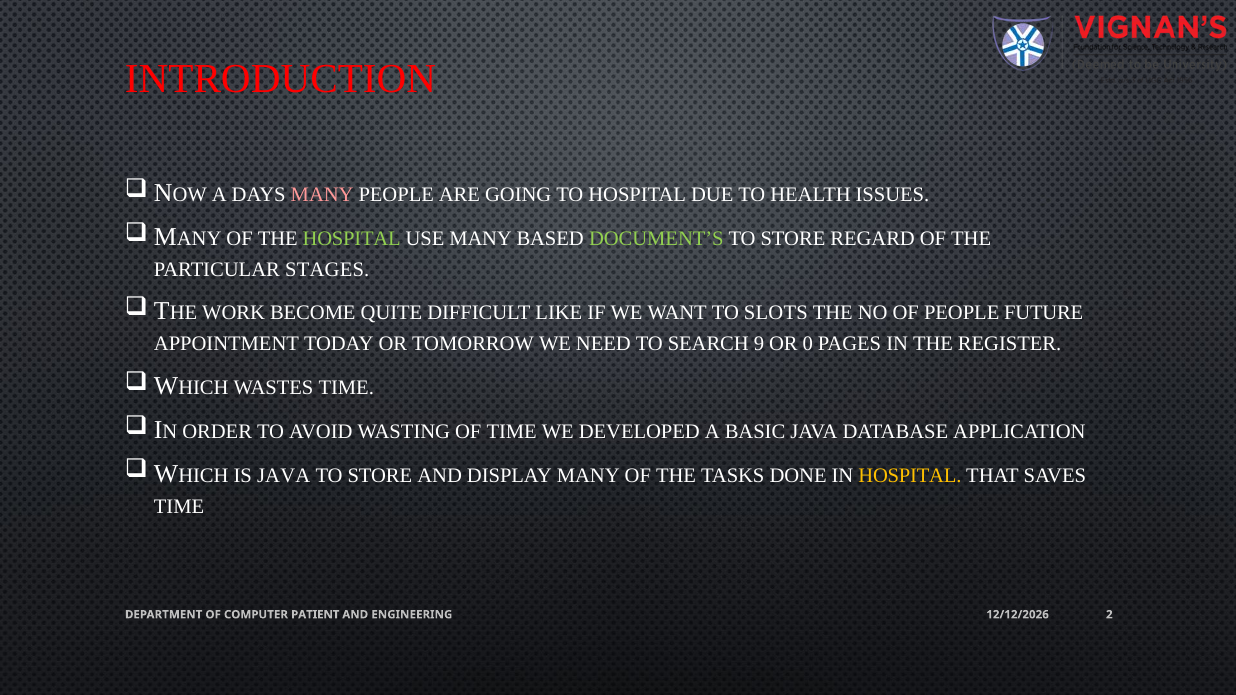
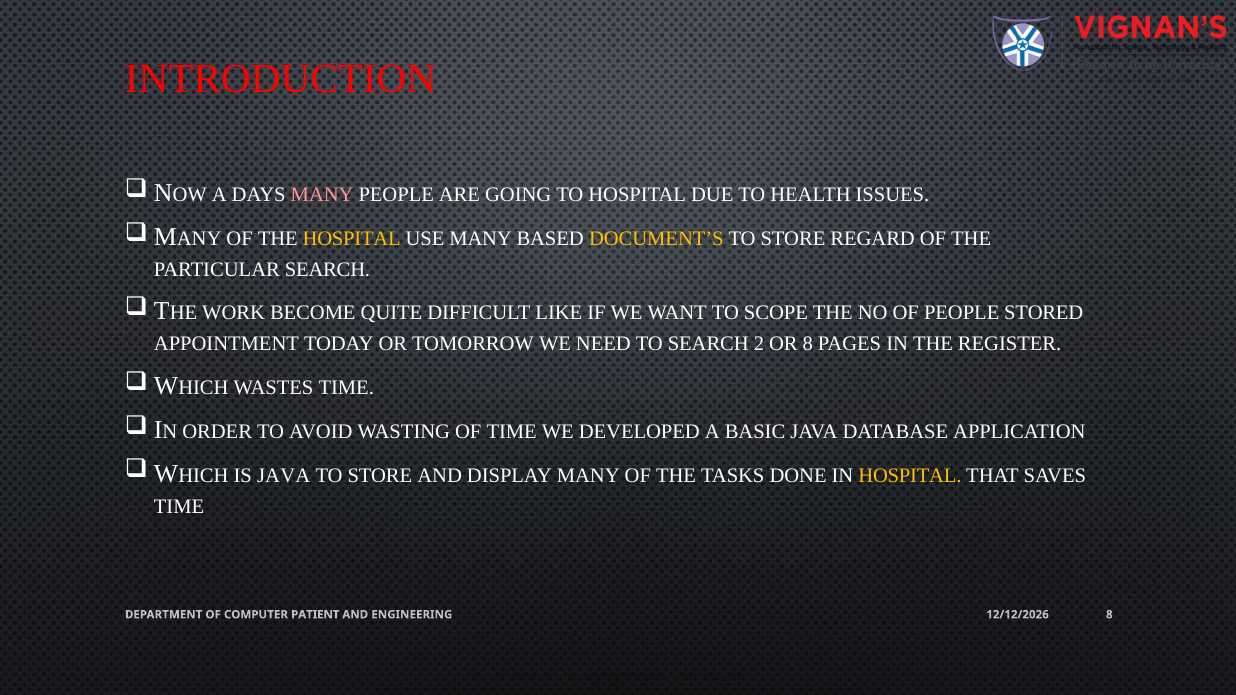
HOSPITAL colour: light green -> yellow (352, 239)
DOCUMENT’S colour: light green -> yellow (656, 239)
PARTICULAR STAGES: STAGES -> SEARCH (327, 269)
SLOTS: SLOTS -> SCOPE (776, 313)
FUTURE: FUTURE -> STORED (1044, 313)
9: 9 -> 2 (759, 344)
OR 0: 0 -> 8 (808, 344)
ENGINEERING 2: 2 -> 8 (1109, 615)
